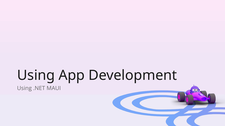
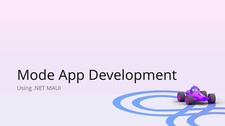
Using: Using -> Mode (36, 76)
